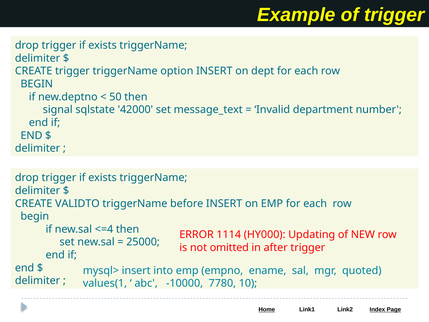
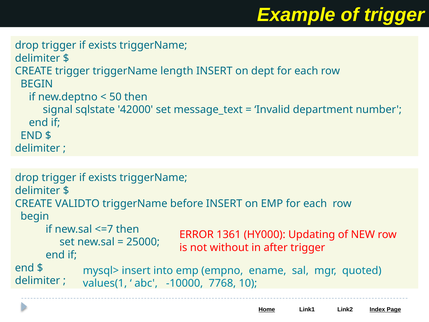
option: option -> length (177, 71)
<=4: <=4 -> <=7 (104, 229)
1114: 1114 -> 1361 (229, 235)
omitted: omitted -> without (229, 247)
7780: 7780 -> 7768 (222, 283)
